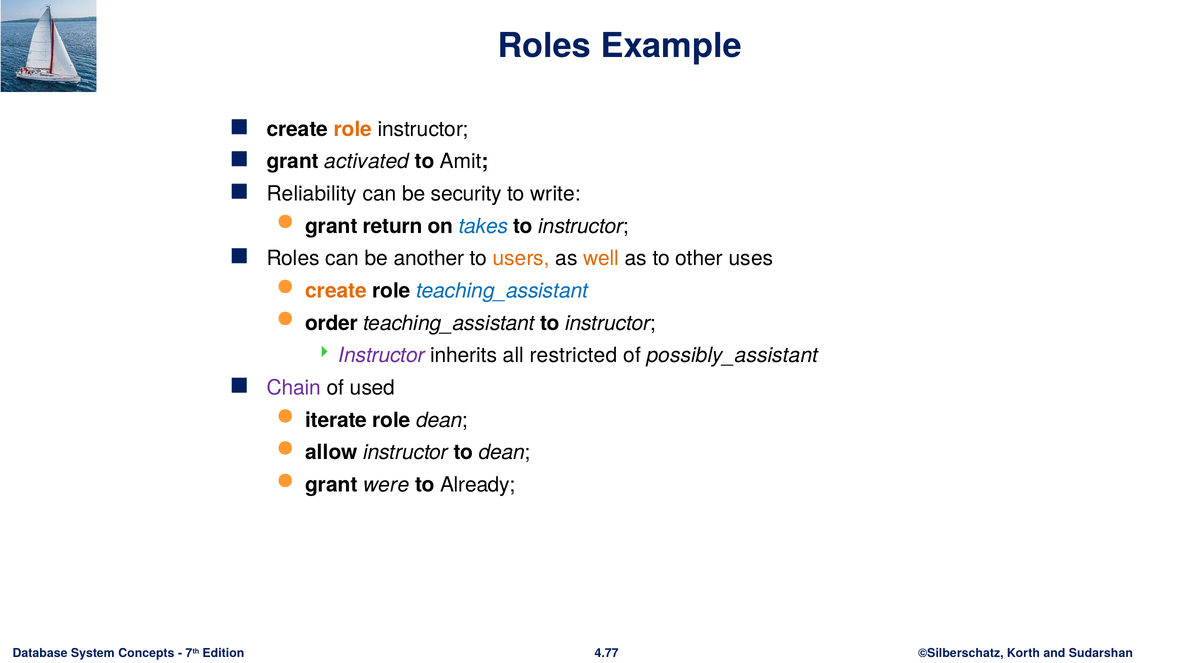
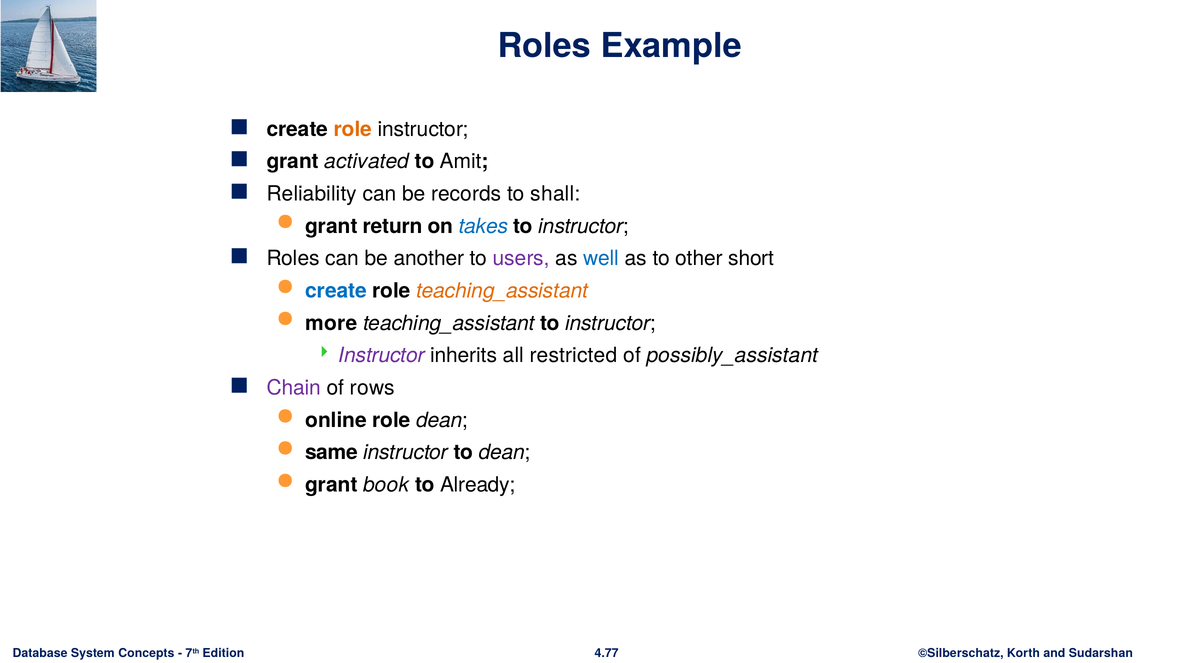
security: security -> records (466, 194)
write: write -> shall (555, 194)
users colour: orange -> purple (521, 259)
well colour: orange -> blue (601, 259)
uses: uses -> short (751, 259)
create colour: orange -> blue (336, 291)
teaching_assistant colour: blue -> orange (502, 291)
order: order -> more (331, 323)
used: used -> rows (372, 388)
iterate: iterate -> online (336, 420)
allow: allow -> same (332, 453)
were: were -> book (386, 485)
